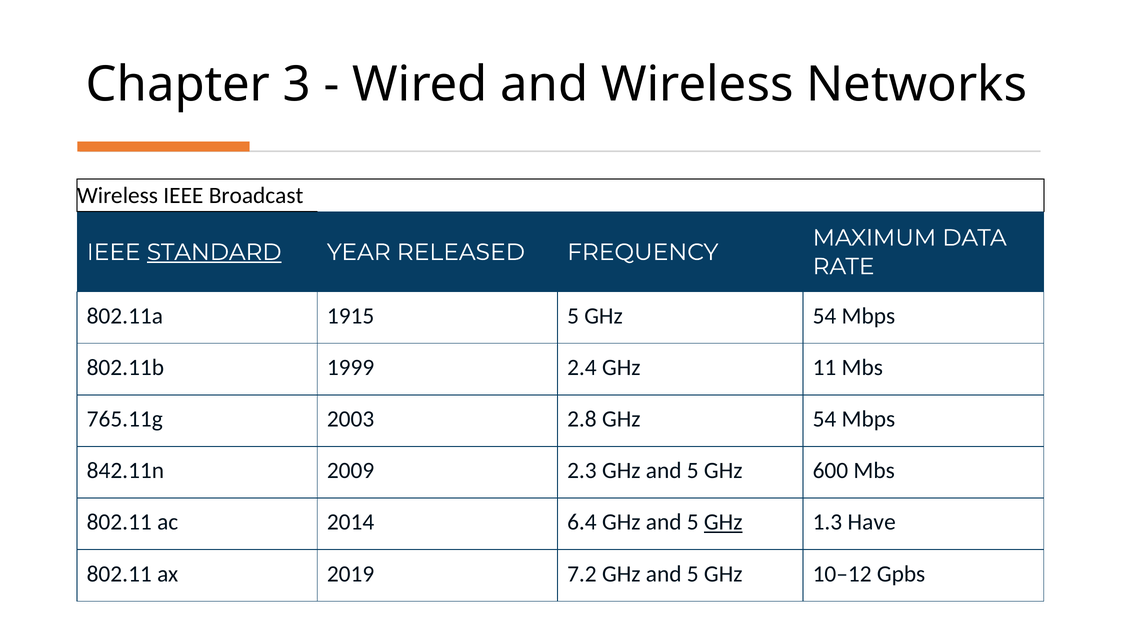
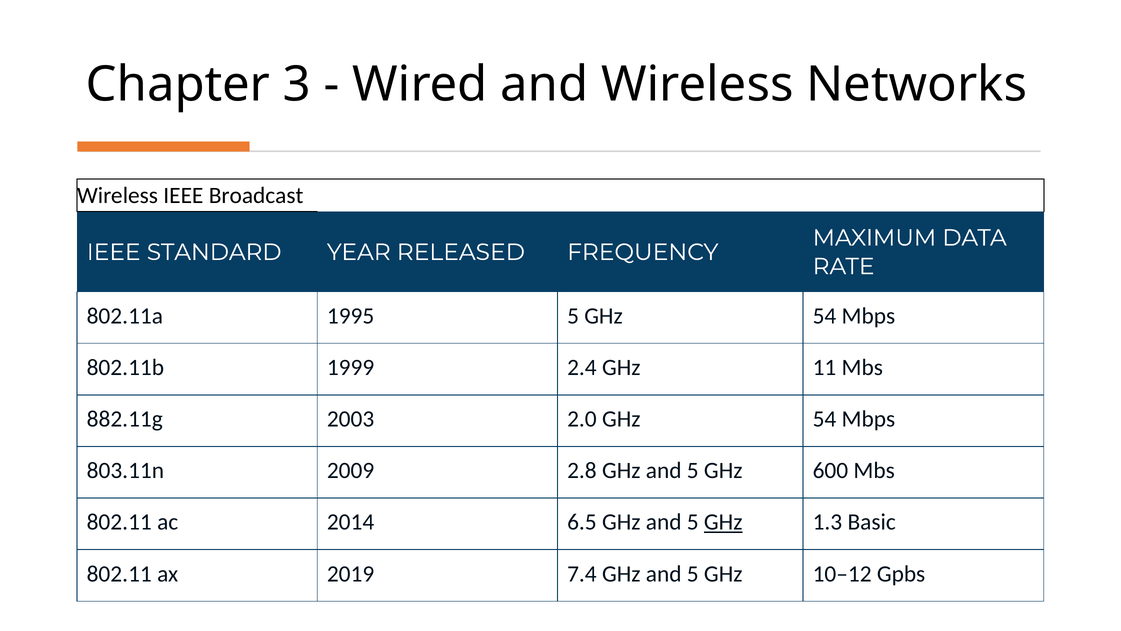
STANDARD underline: present -> none (214, 252)
1915: 1915 -> 1995 (351, 316)
765.11g: 765.11g -> 882.11g (125, 419)
2.8: 2.8 -> 2.0 (582, 419)
842.11n: 842.11n -> 803.11n (125, 470)
2.3: 2.3 -> 2.8 (582, 470)
6.4: 6.4 -> 6.5 (582, 522)
Have: Have -> Basic (872, 522)
7.2: 7.2 -> 7.4 (582, 573)
